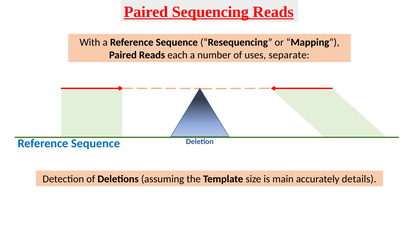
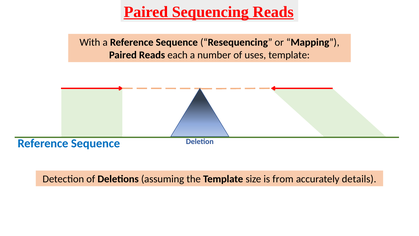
uses separate: separate -> template (289, 55)
main: main -> from (283, 179)
